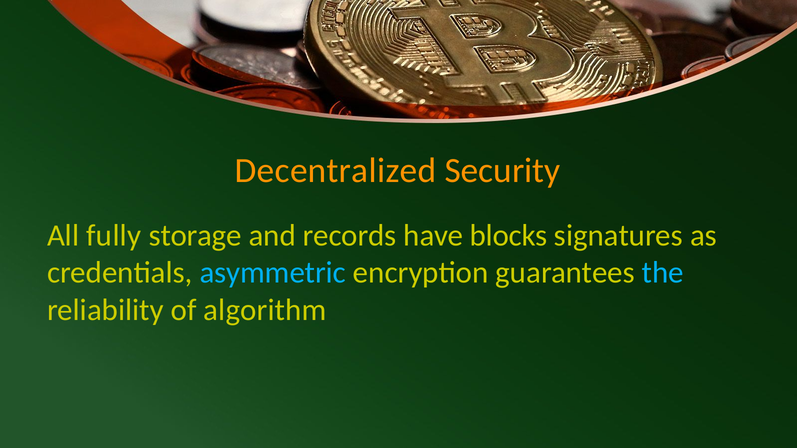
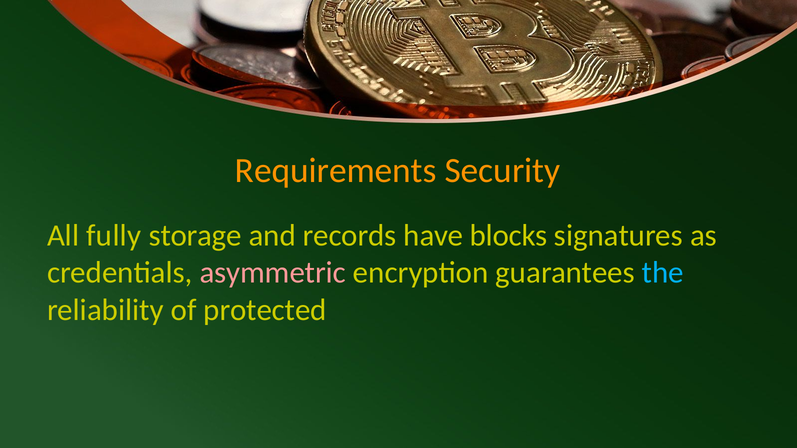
Decentralized: Decentralized -> Requirements (336, 171)
asymmetric colour: light blue -> pink (273, 273)
algorithm: algorithm -> protected (265, 310)
